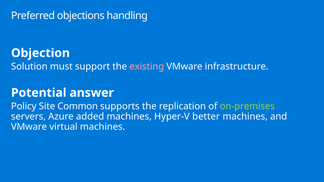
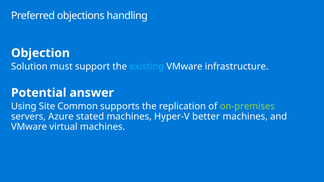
existing colour: pink -> light blue (147, 67)
Policy: Policy -> Using (24, 106)
added: added -> stated (90, 117)
